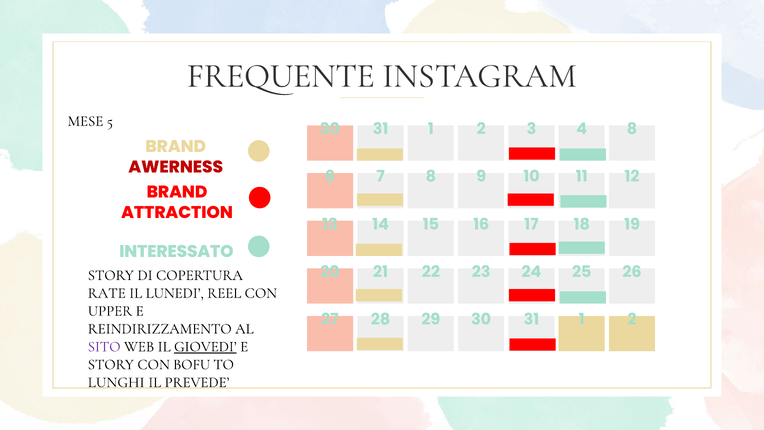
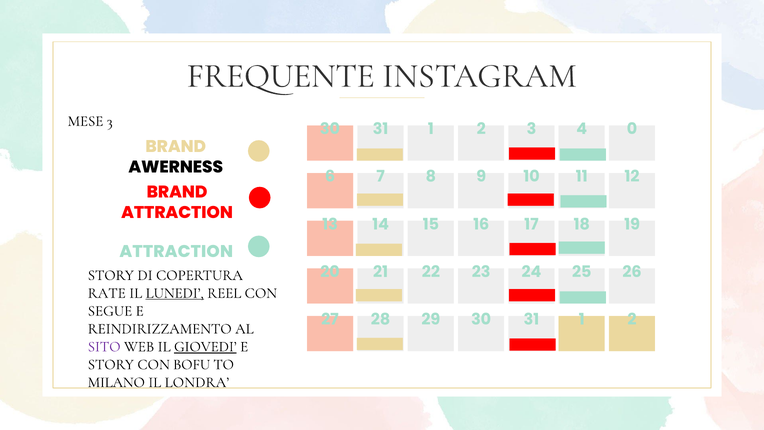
MESE 5: 5 -> 3 (110, 121)
4 8: 8 -> 0 (632, 129)
AWERNESS colour: red -> black (176, 167)
INTERESSATO: INTERESSATO -> ATTRACTION (176, 251)
LUNEDI underline: none -> present (175, 293)
UPPER: UPPER -> SEGUE (110, 311)
LUNGHI: LUNGHI -> MILANO (116, 382)
PREVEDE: PREVEDE -> LONDRA (197, 382)
